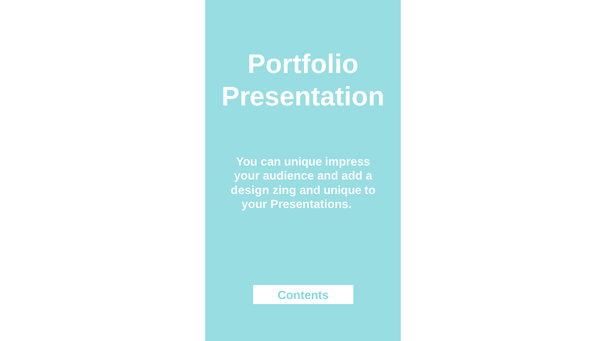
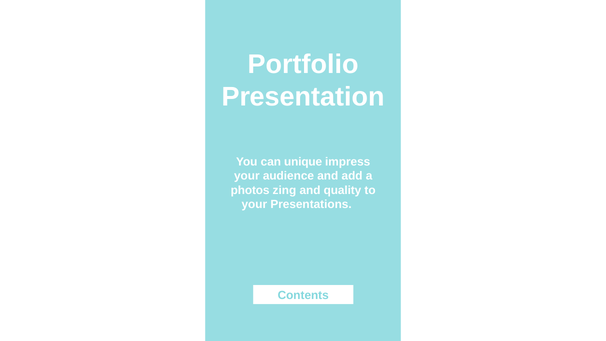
design: design -> photos (250, 190)
and unique: unique -> quality (343, 190)
